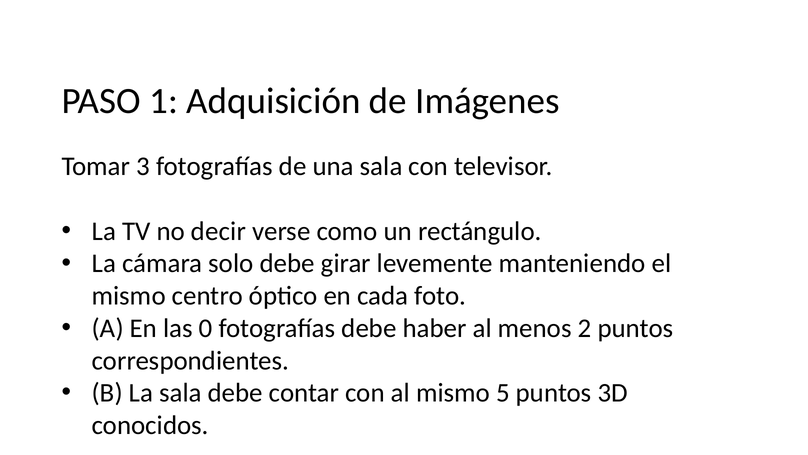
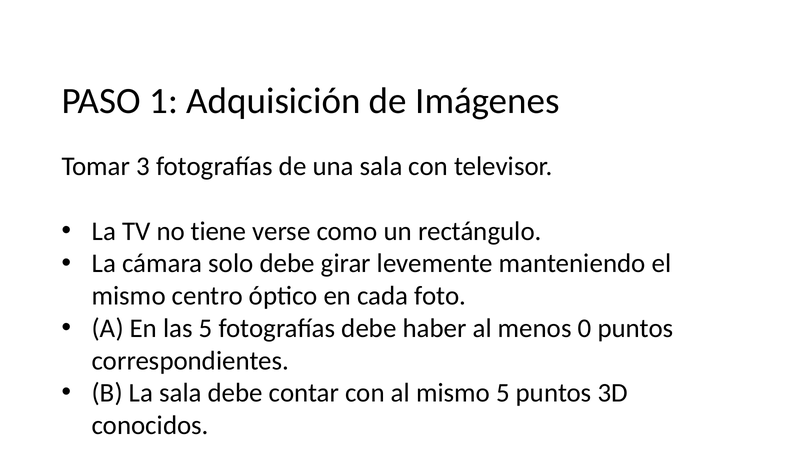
decir: decir -> tiene (219, 231)
las 0: 0 -> 5 (206, 328)
2: 2 -> 0 (585, 328)
